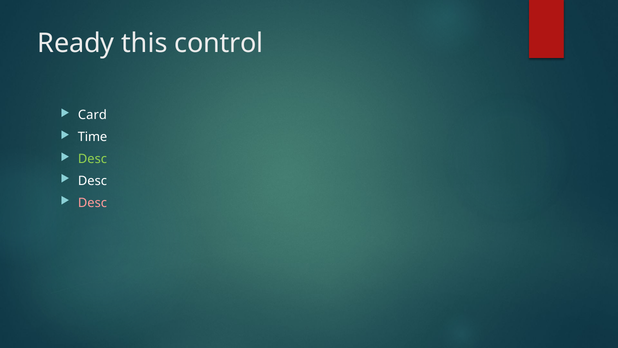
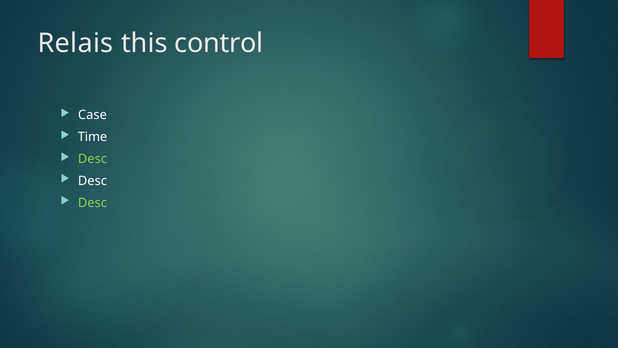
Ready: Ready -> Relais (76, 43)
Card: Card -> Case (92, 115)
Desc colour: pink -> light green (92, 203)
